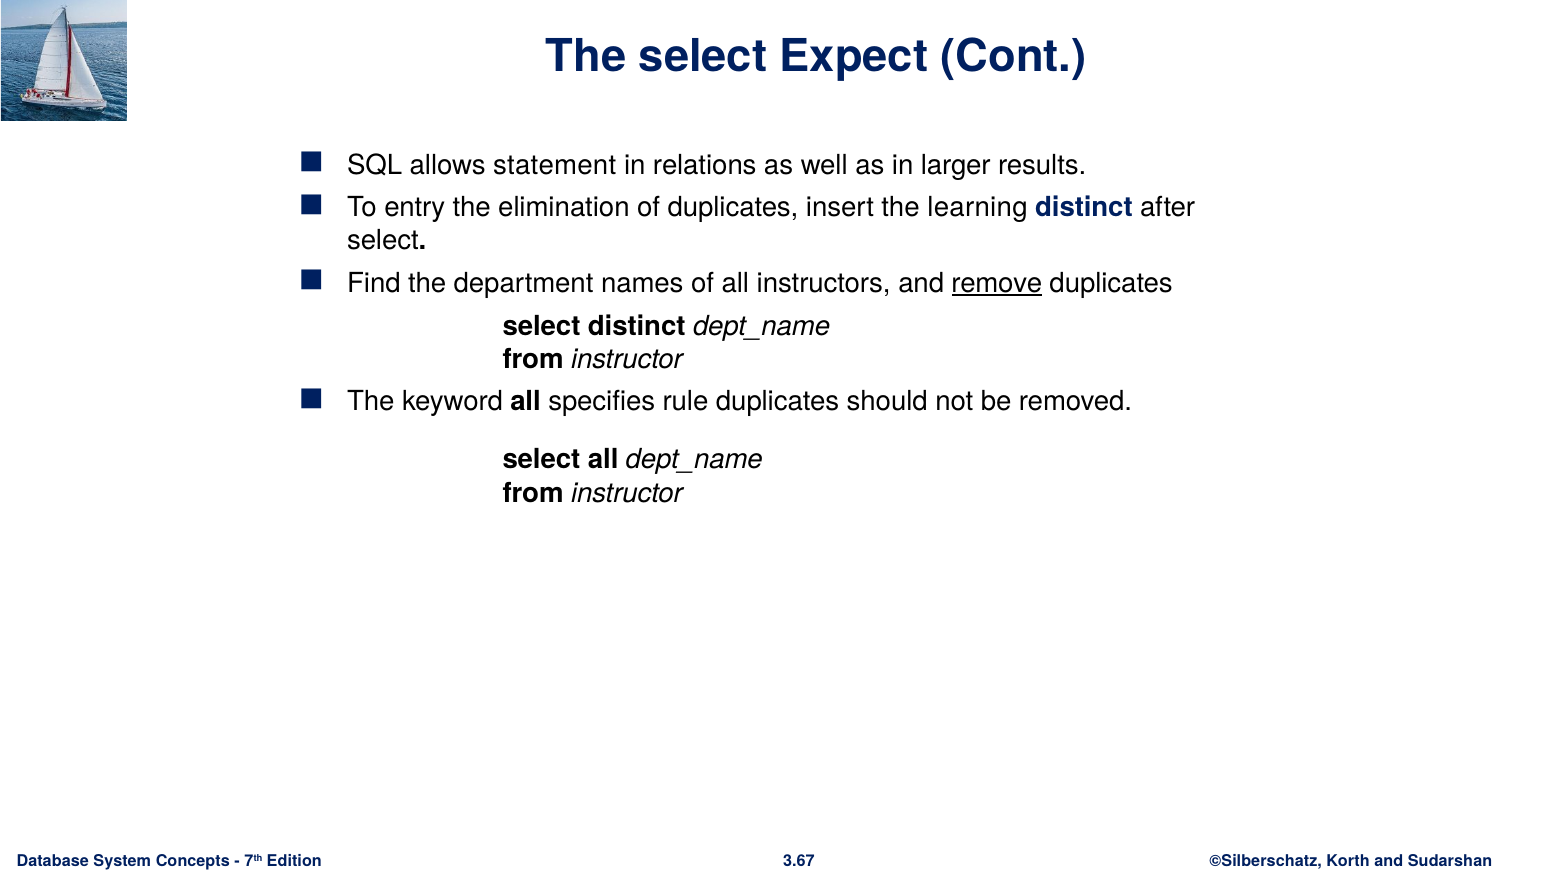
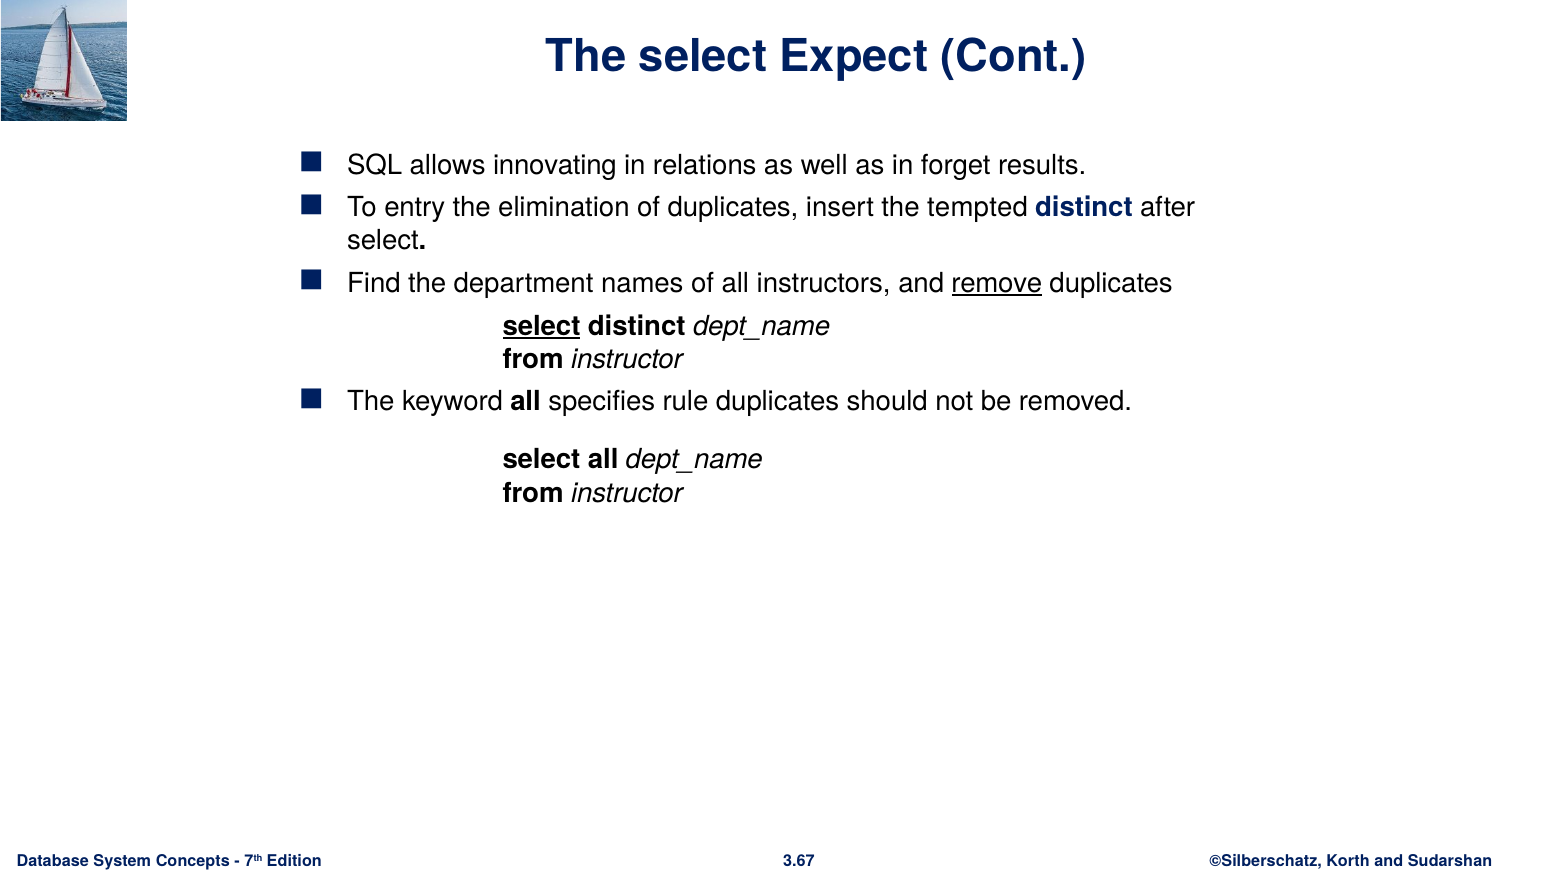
statement: statement -> innovating (555, 165)
larger: larger -> forget (956, 165)
learning: learning -> tempted (978, 208)
select underline: none -> present (541, 326)
